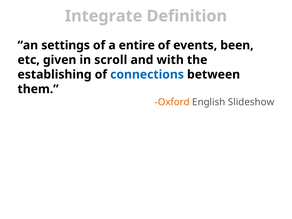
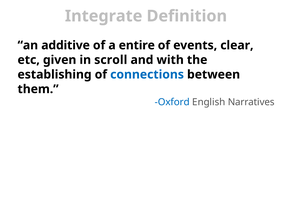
settings: settings -> additive (66, 45)
been: been -> clear (237, 45)
Oxford colour: orange -> blue (172, 102)
Slideshow: Slideshow -> Narratives (251, 102)
